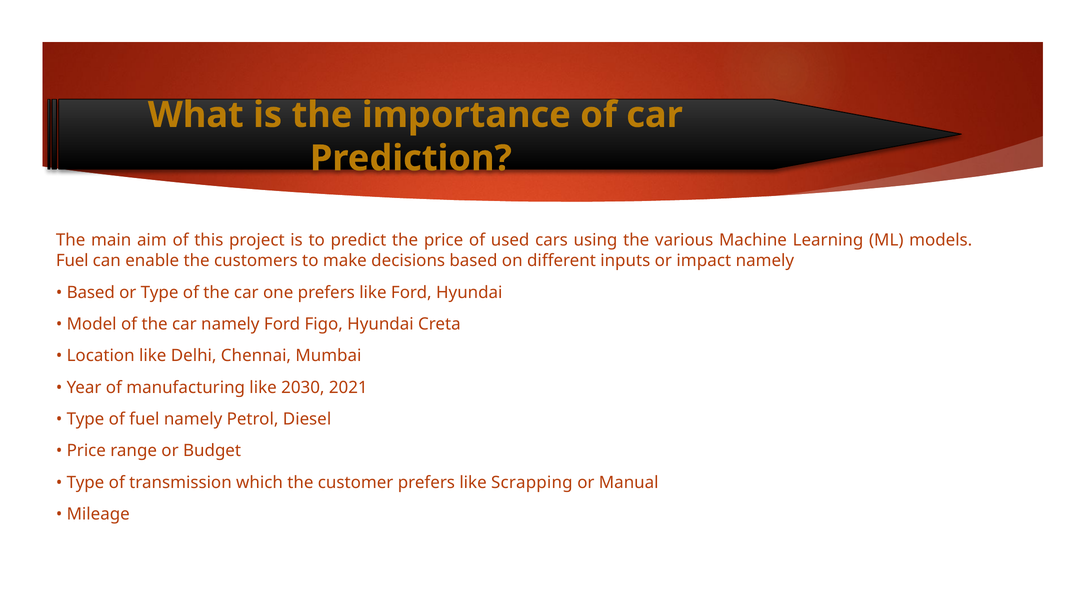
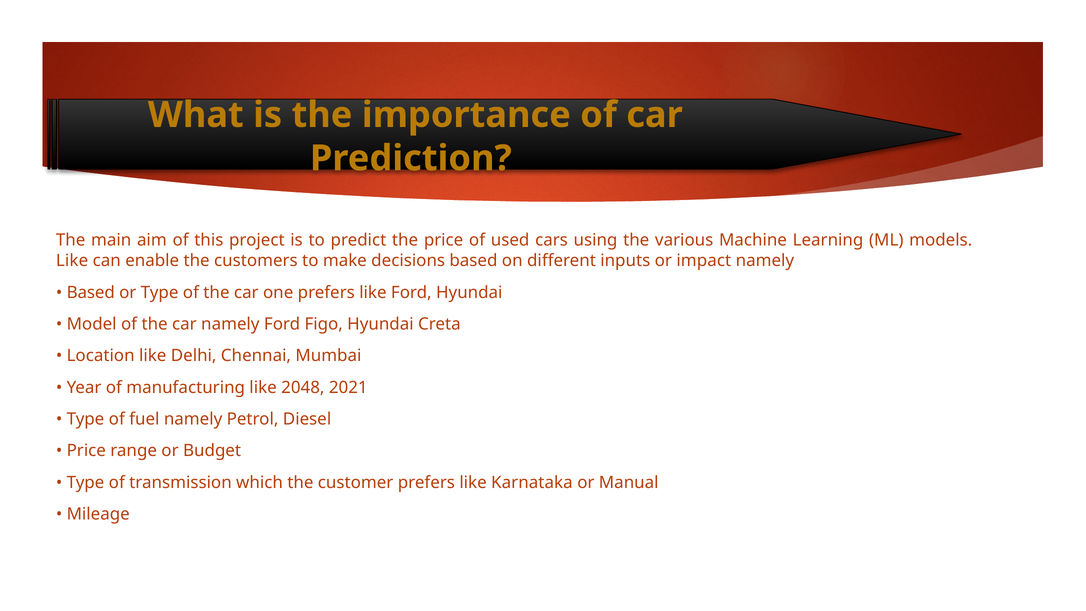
Fuel: Fuel -> Like (72, 261)
2030: 2030 -> 2048 (303, 387)
Scrapping: Scrapping -> Karnataka (532, 482)
